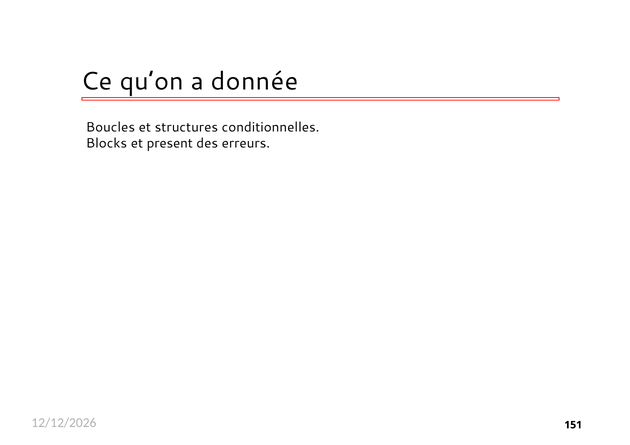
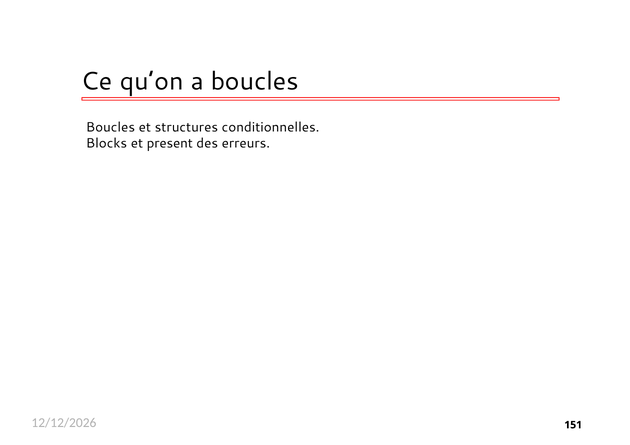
a donnée: donnée -> boucles (255, 82)
